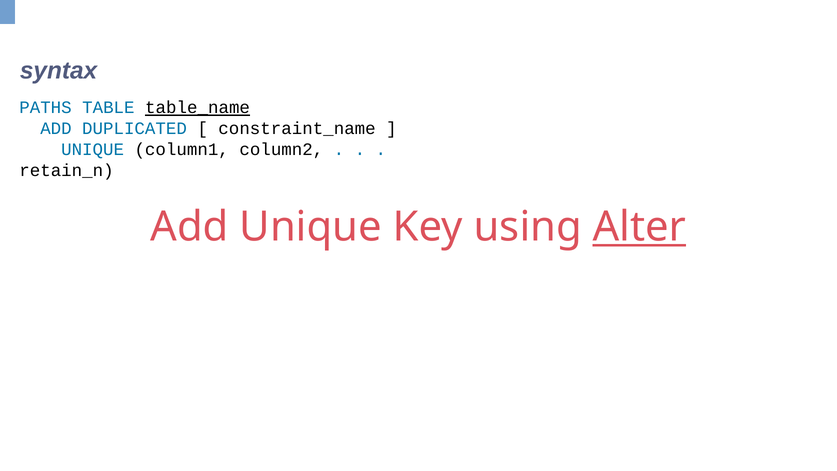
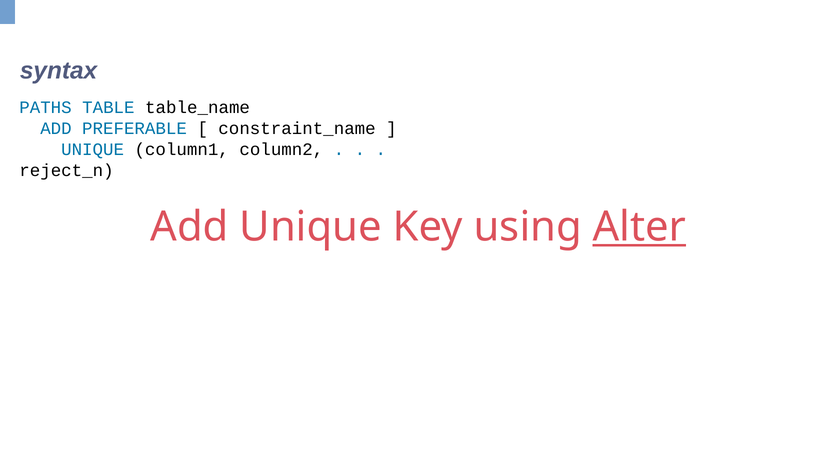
table_name underline: present -> none (198, 108)
DUPLICATED: DUPLICATED -> PREFERABLE (134, 129)
retain_n: retain_n -> reject_n (66, 170)
